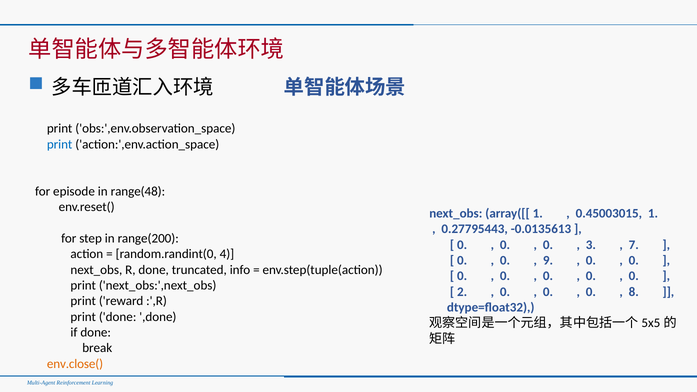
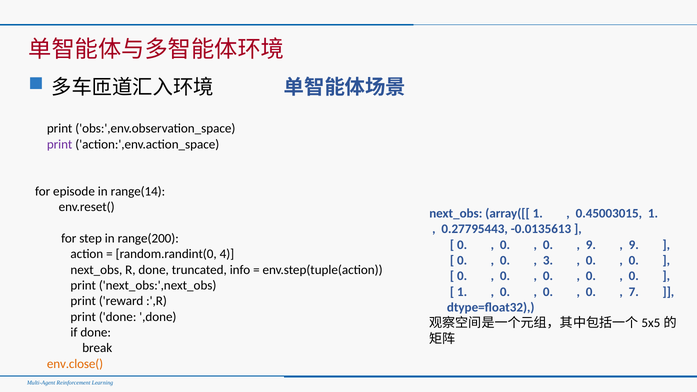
print colour: blue -> purple (60, 144)
range(48: range(48 -> range(14 (138, 191)
3: 3 -> 9 (591, 245)
7: 7 -> 9 (634, 245)
9: 9 -> 3 (548, 260)
2: 2 -> 1 (462, 292)
8: 8 -> 7 (634, 292)
